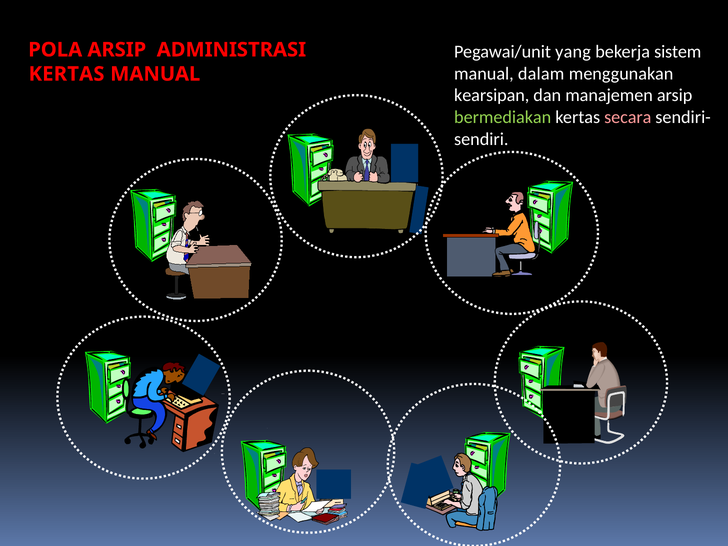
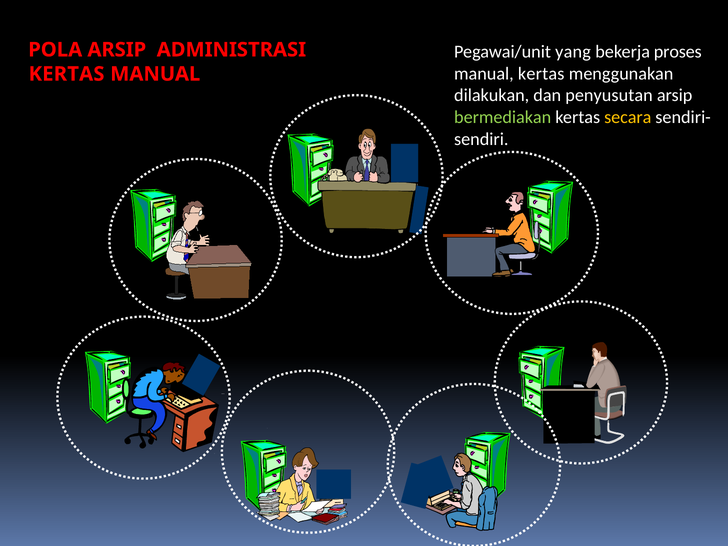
sistem: sistem -> proses (678, 52)
manual dalam: dalam -> kertas (541, 74)
kearsipan: kearsipan -> dilakukan (492, 95)
manajemen: manajemen -> penyusutan (609, 95)
secara colour: pink -> yellow (628, 117)
